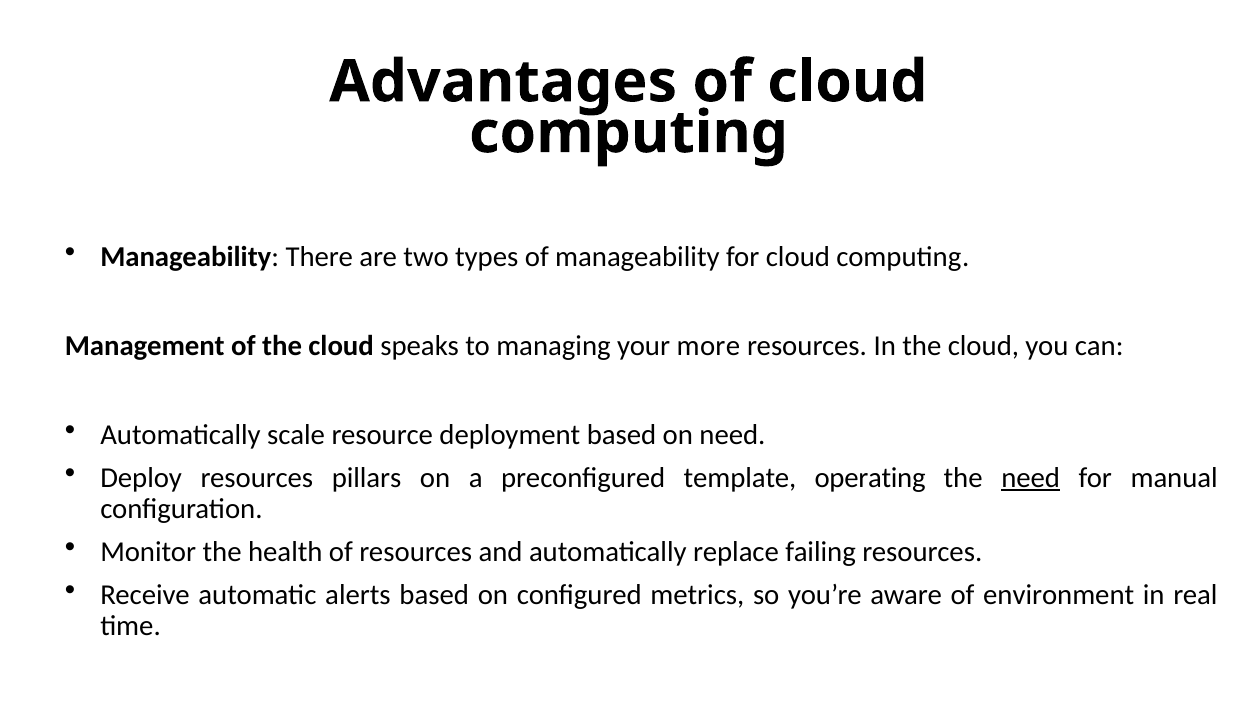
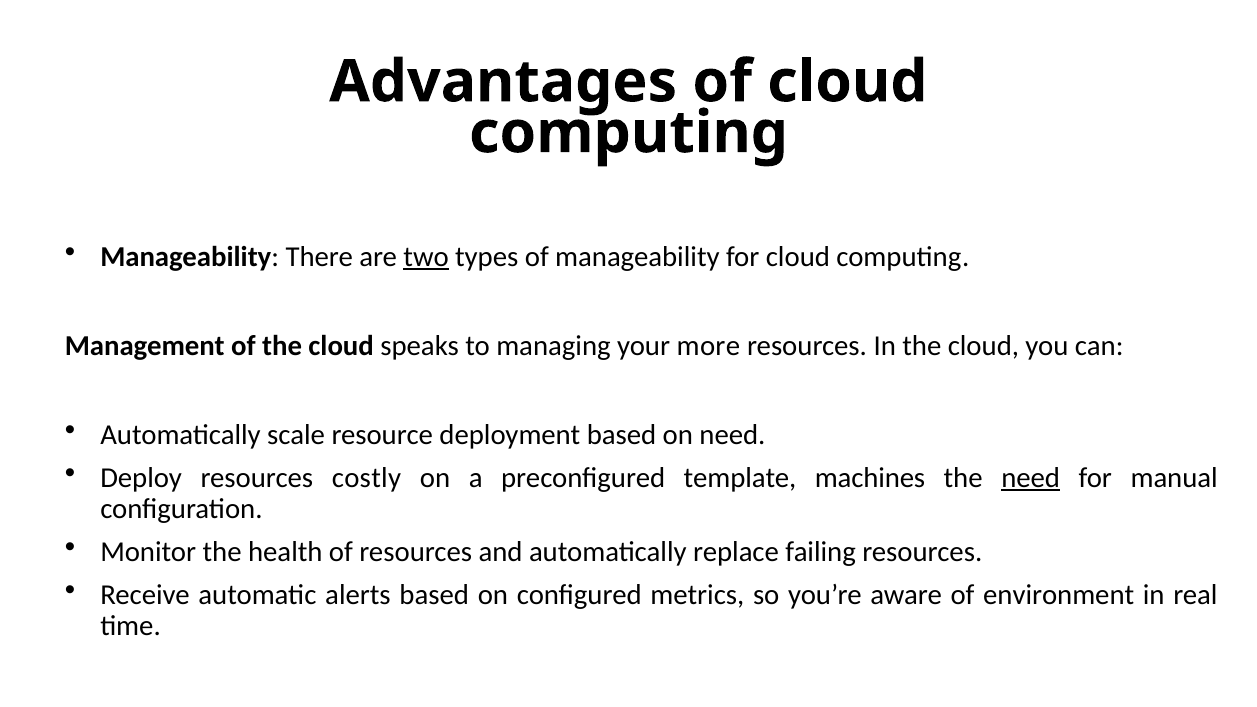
two underline: none -> present (426, 257)
pillars: pillars -> costly (366, 478)
operating: operating -> machines (870, 478)
